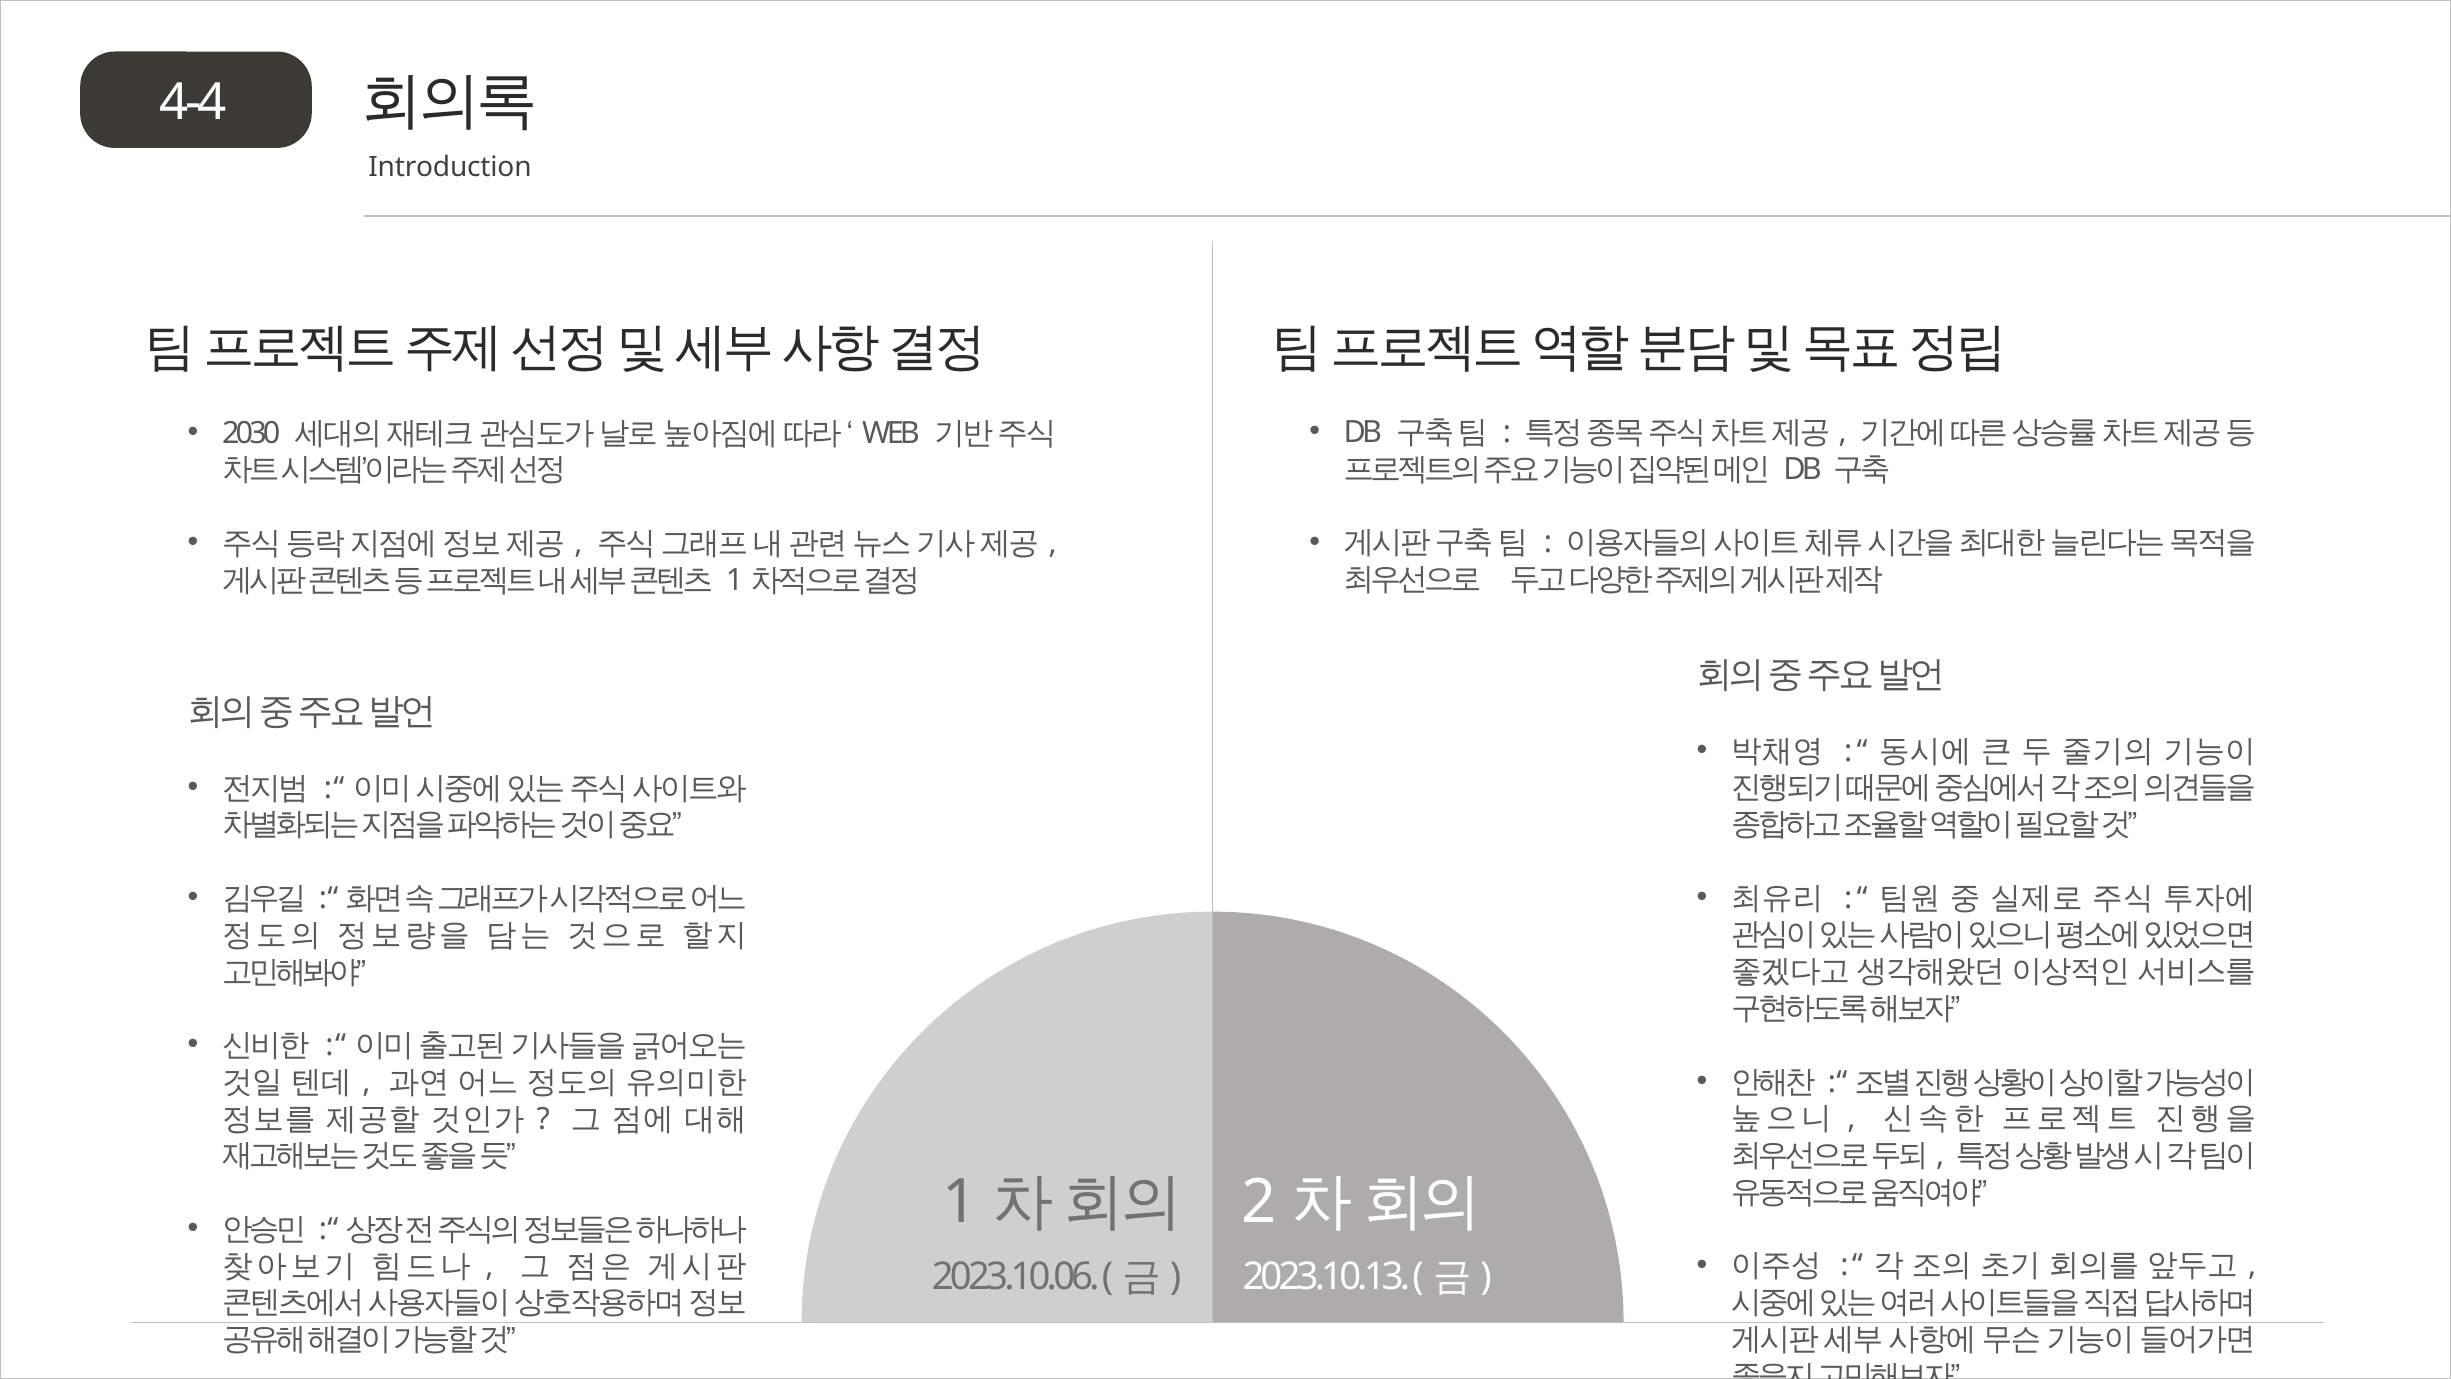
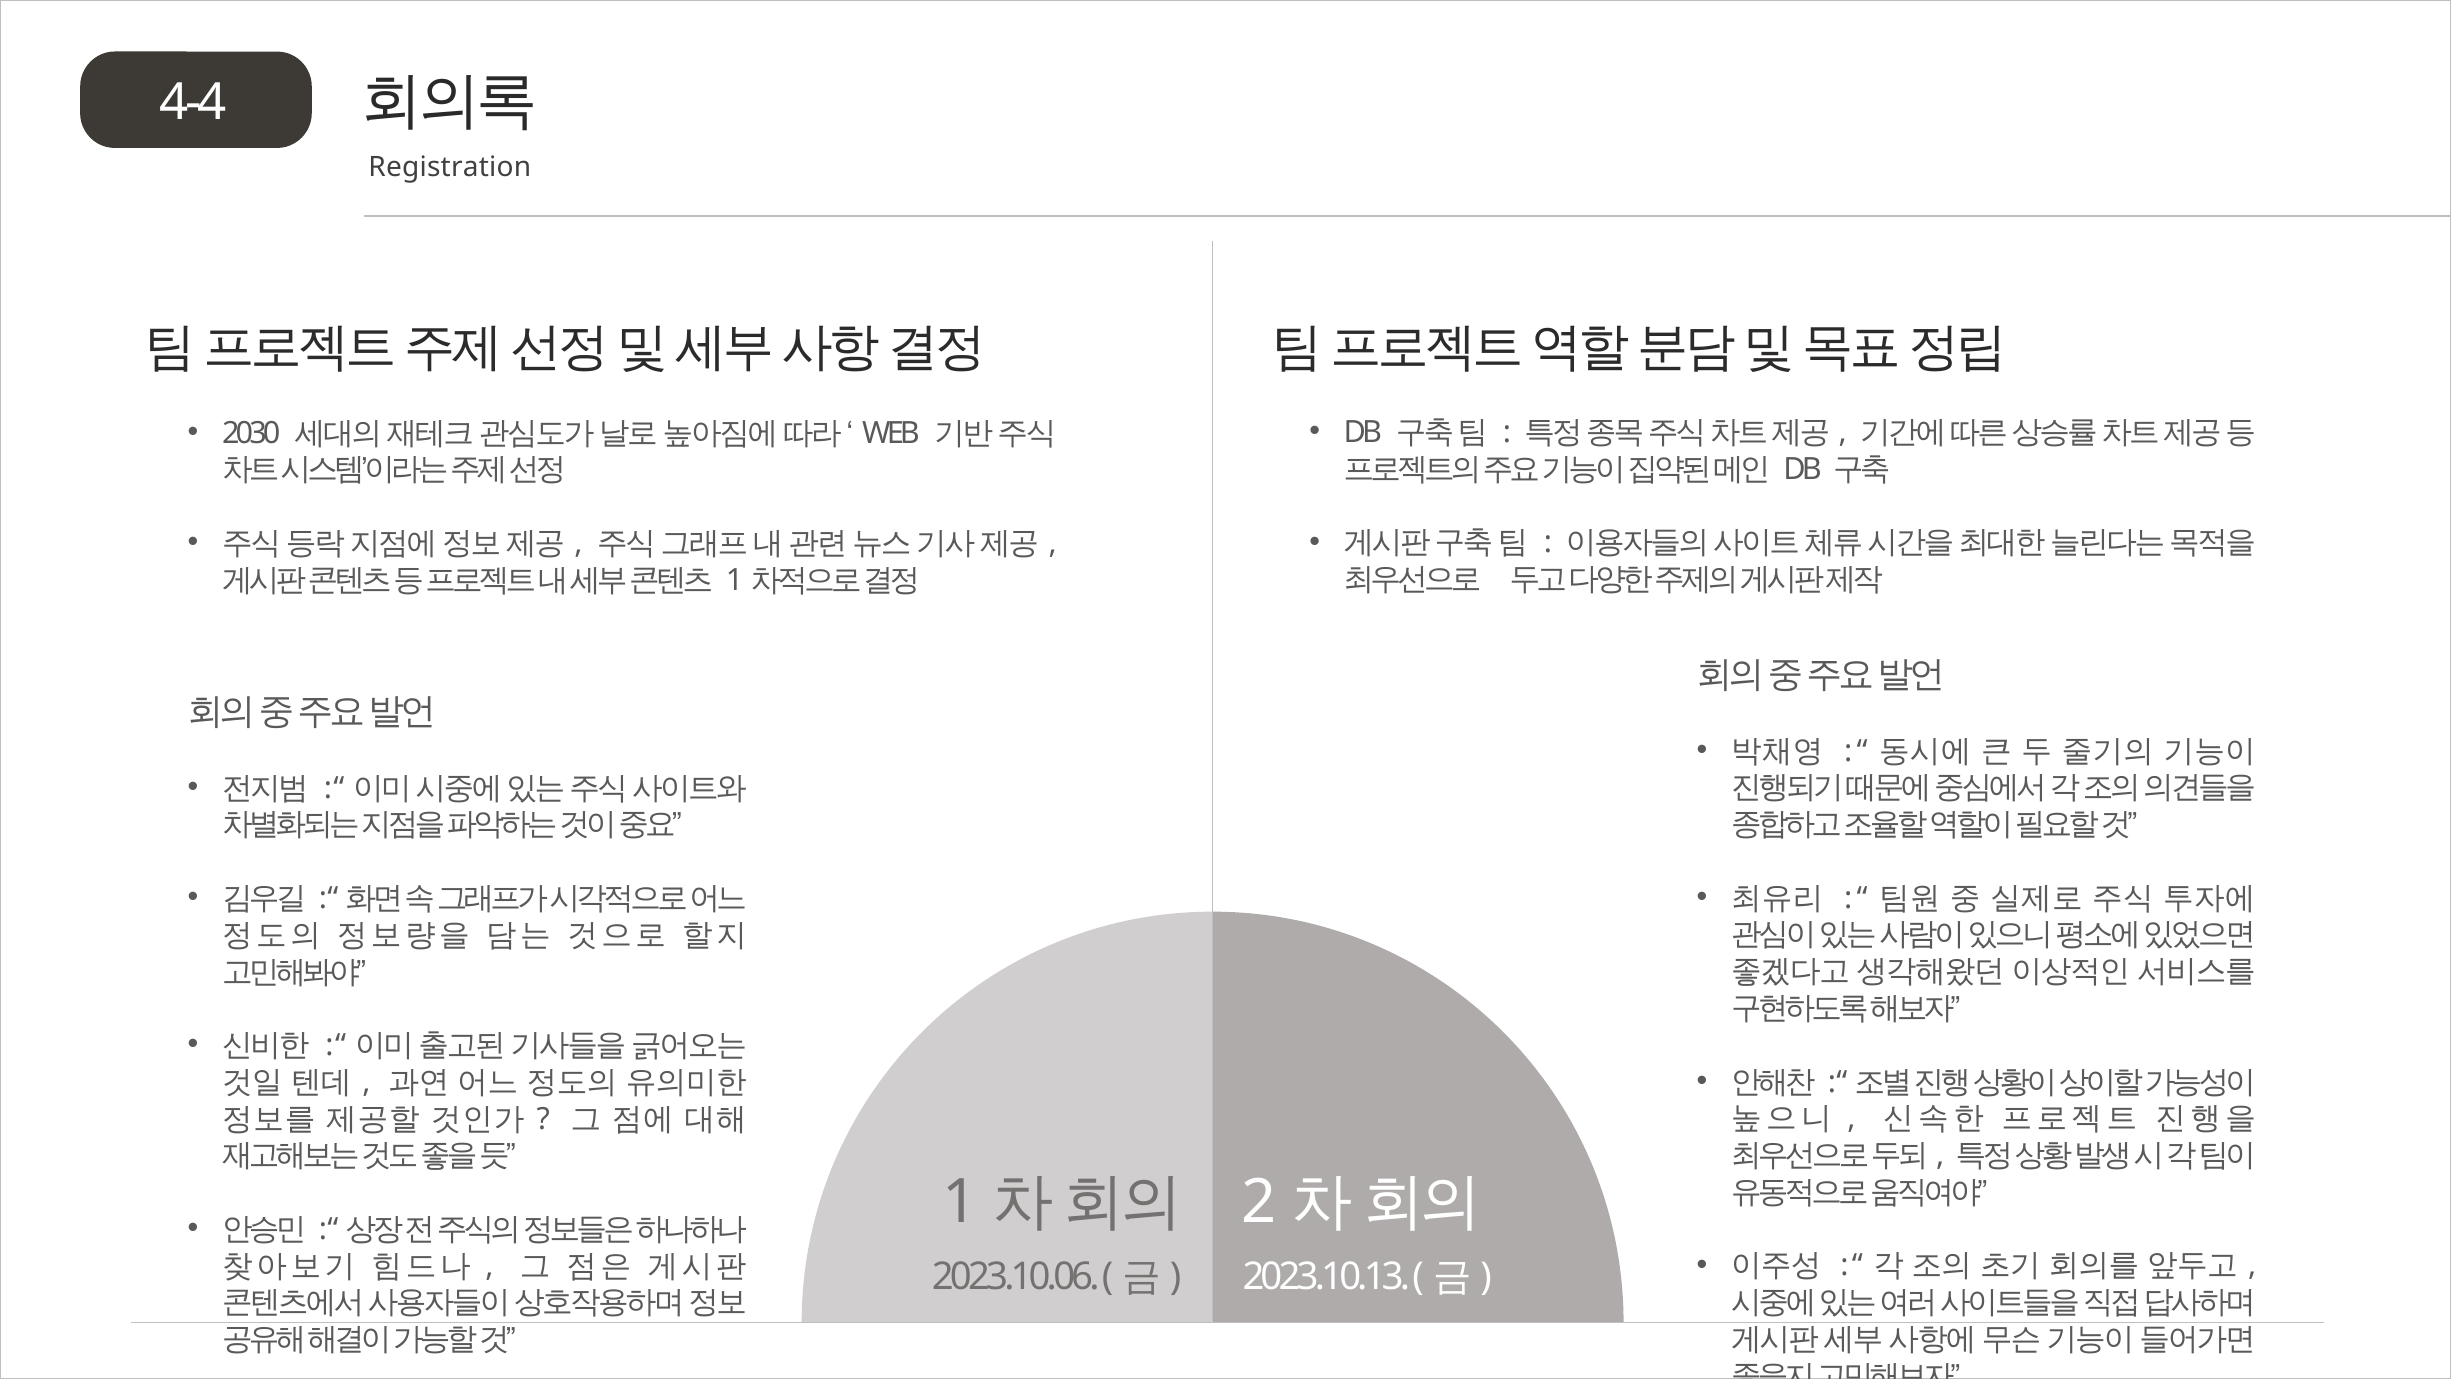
Introduction: Introduction -> Registration (450, 167)
